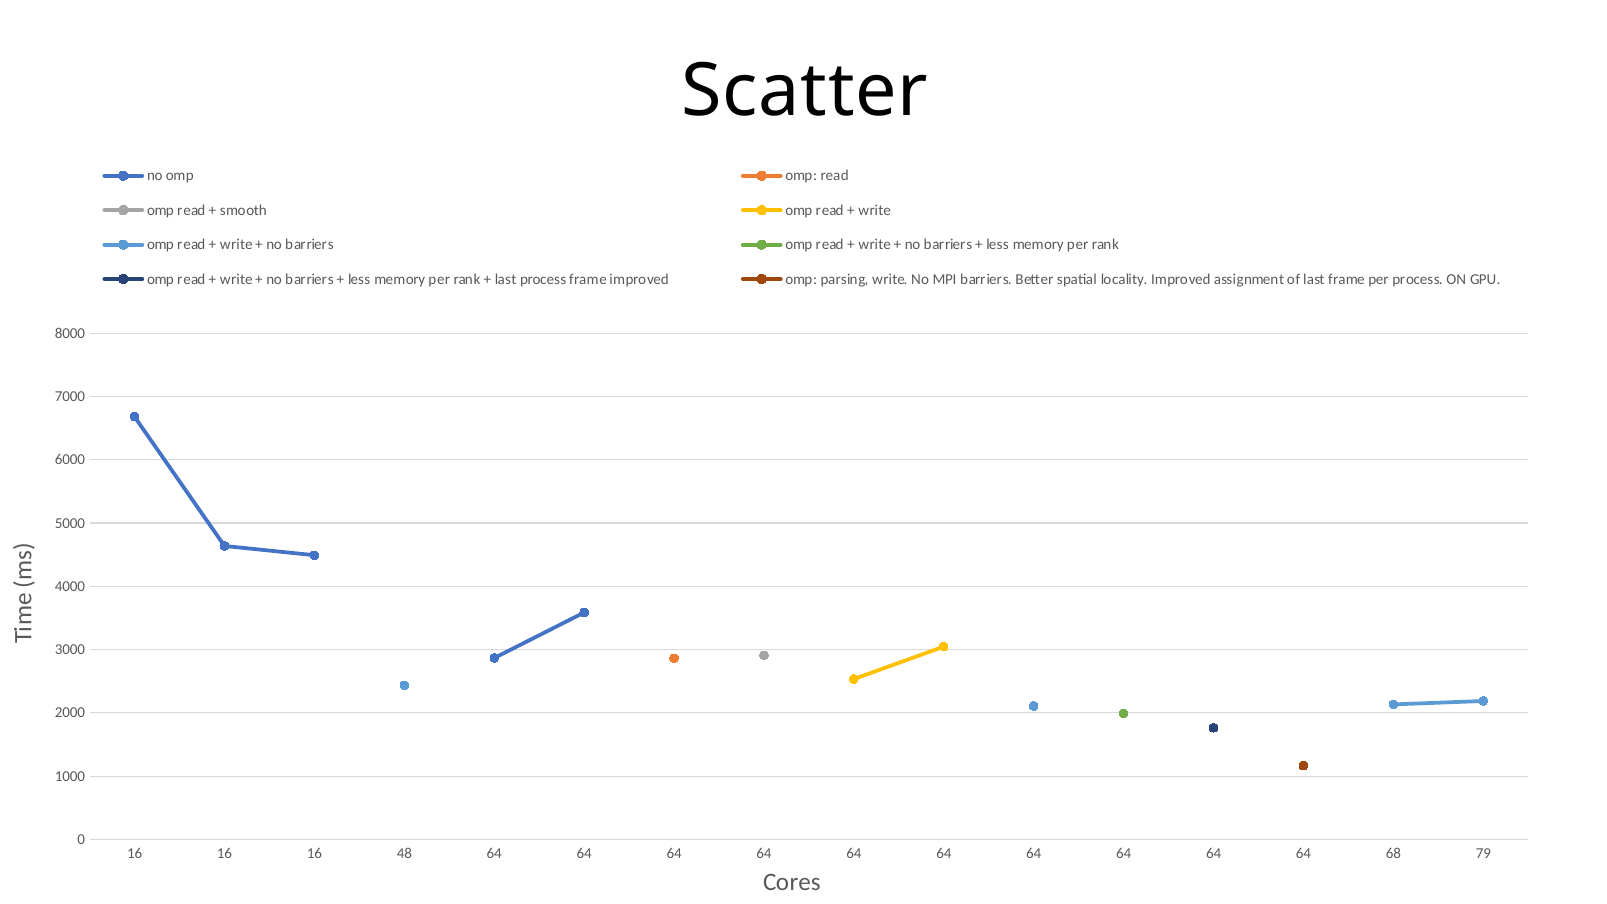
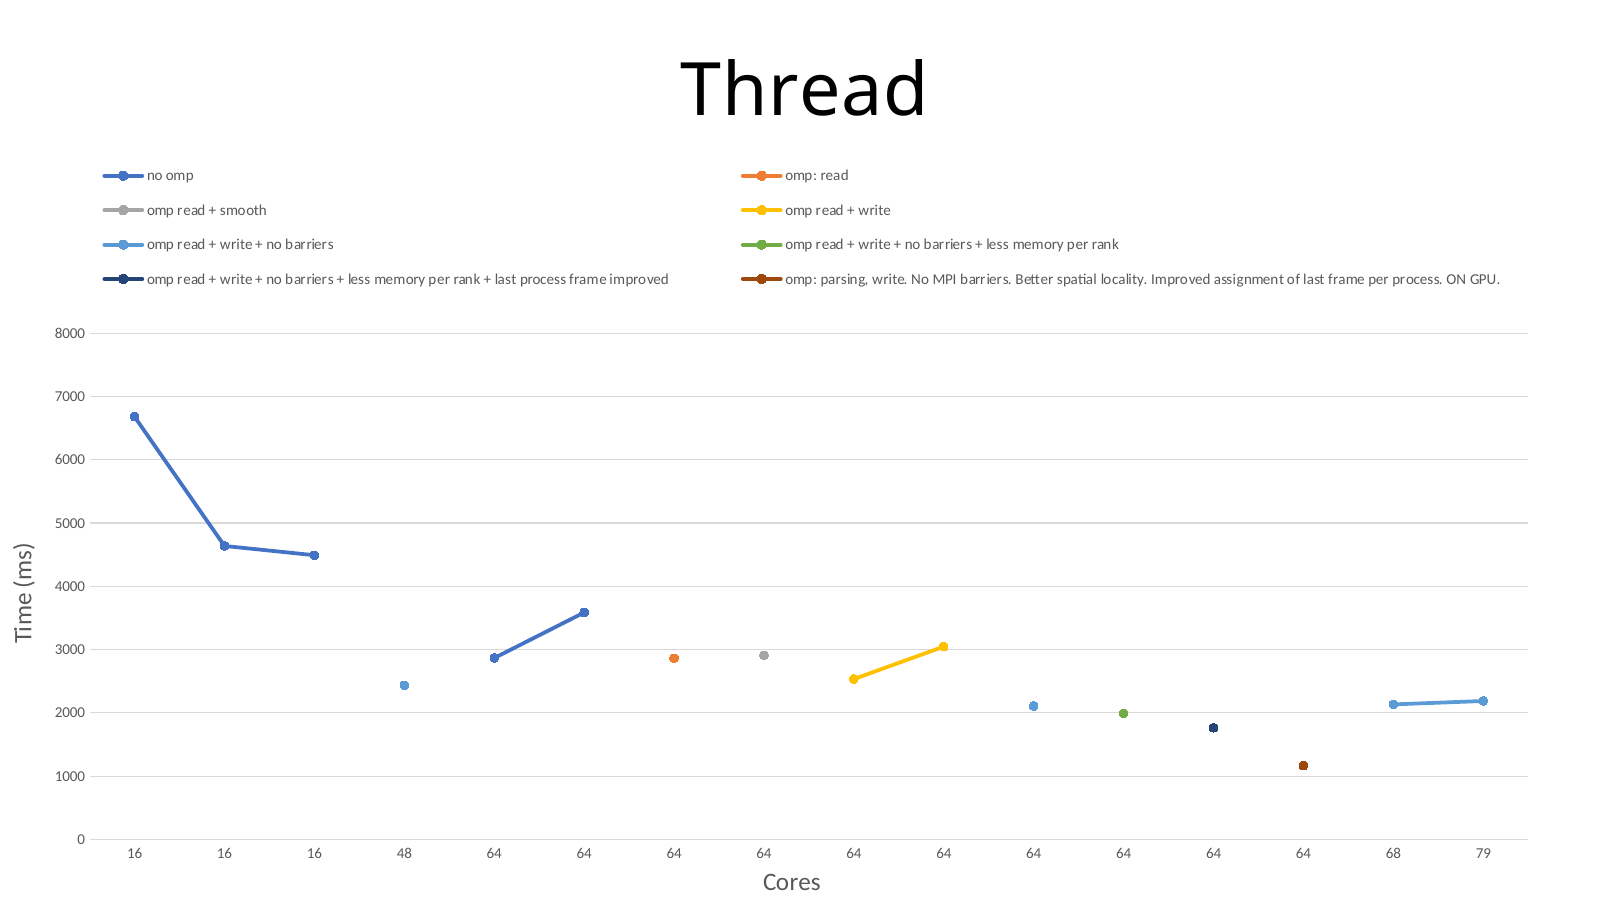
Scatter: Scatter -> Thread (805, 91)
